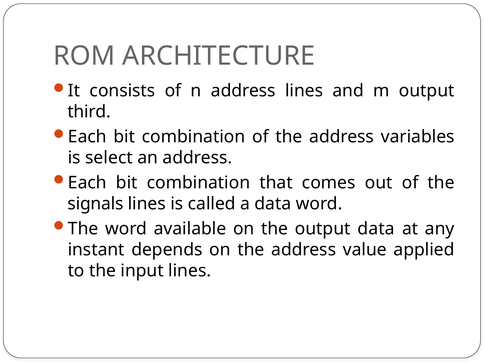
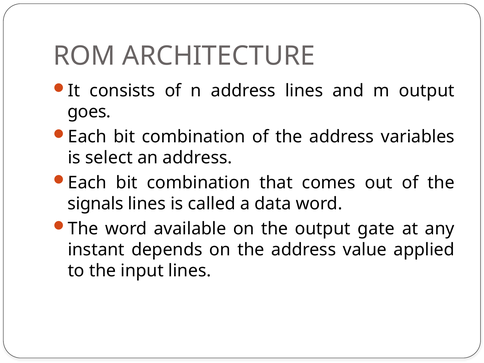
third: third -> goes (89, 112)
output data: data -> gate (376, 229)
